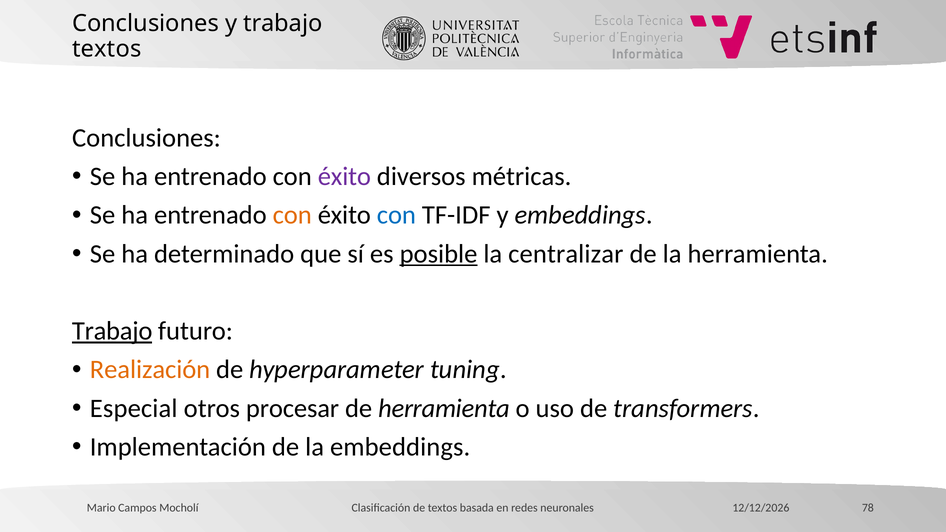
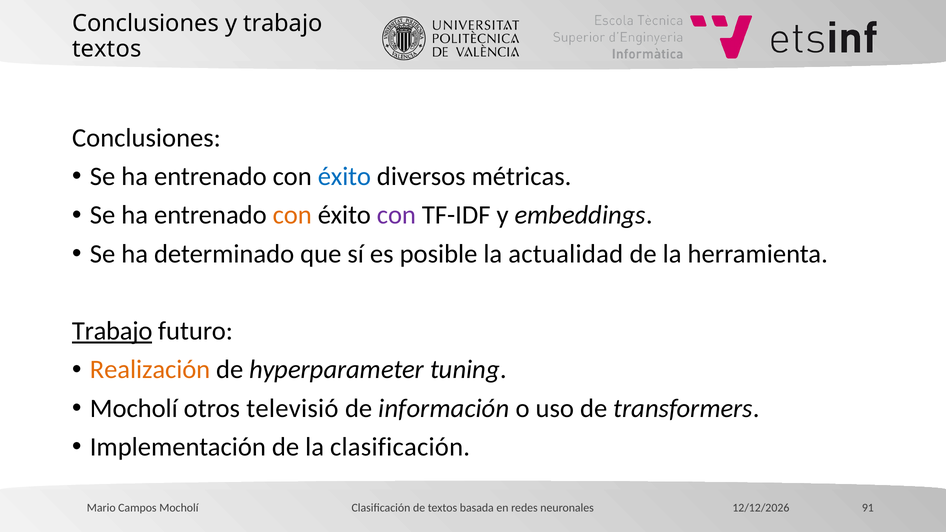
éxito colour: purple -> blue (344, 177)
con colour: blue -> purple (396, 215)
posible underline: present -> none (439, 254)
centralizar: centralizar -> actualidad (566, 254)
Especial: Especial -> Mocholí (134, 408)
procesar: procesar -> televisió (292, 408)
de herramienta: herramienta -> información (444, 408)
la embeddings: embeddings -> clasificación (400, 447)
78: 78 -> 91 (868, 508)
